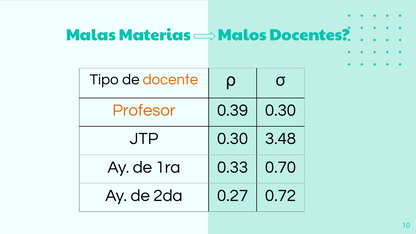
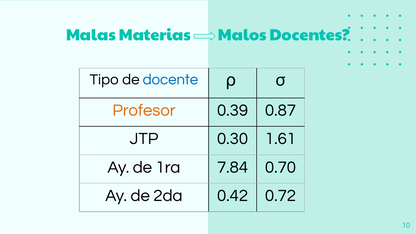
docente colour: orange -> blue (170, 80)
0.39 0.30: 0.30 -> 0.87 (281, 110)
3.48: 3.48 -> 1.61 (281, 139)
0.33: 0.33 -> 7.84 (233, 167)
0.27: 0.27 -> 0.42 (233, 196)
